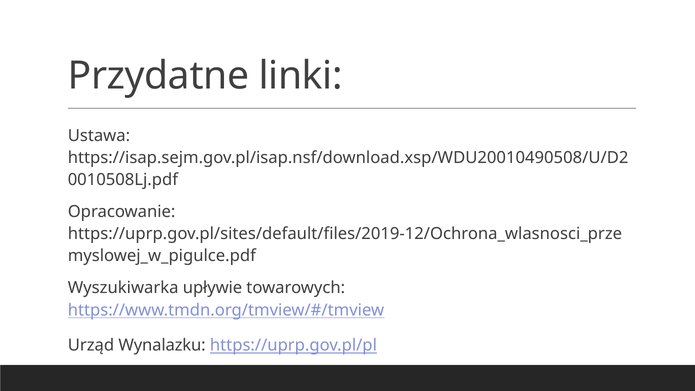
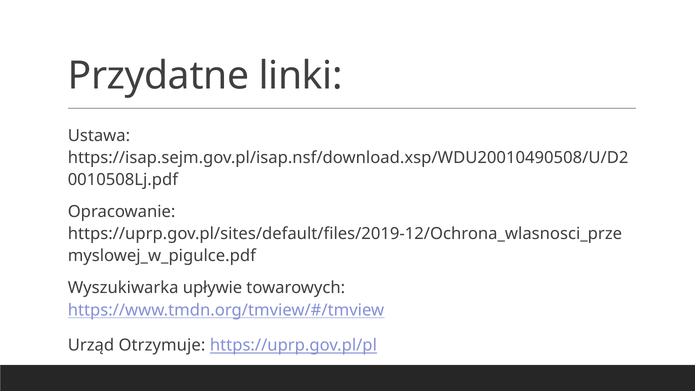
Wynalazku: Wynalazku -> Otrzymuje (162, 345)
